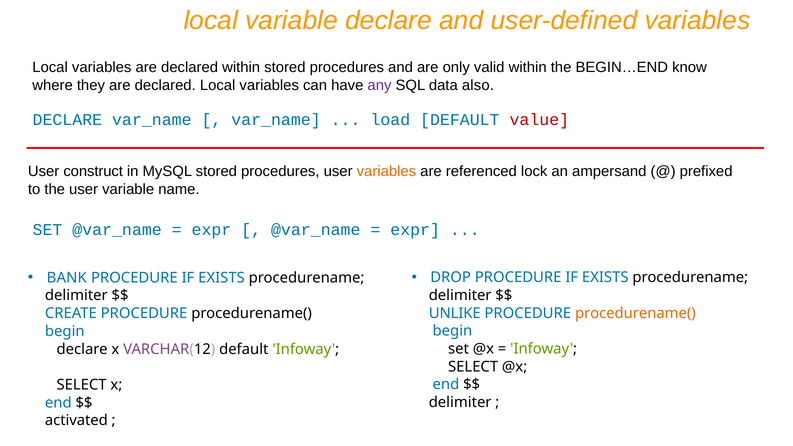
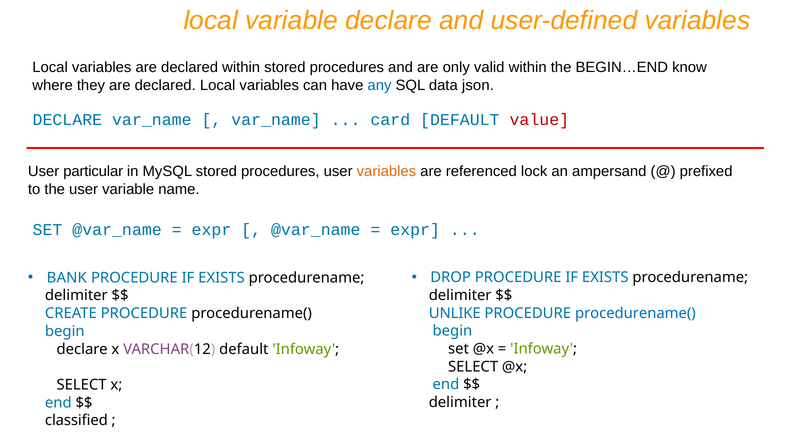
any colour: purple -> blue (379, 85)
also: also -> json (478, 85)
load: load -> card (390, 120)
construct: construct -> particular (93, 171)
procedurename( colour: orange -> blue (635, 313)
activated: activated -> classified (76, 421)
